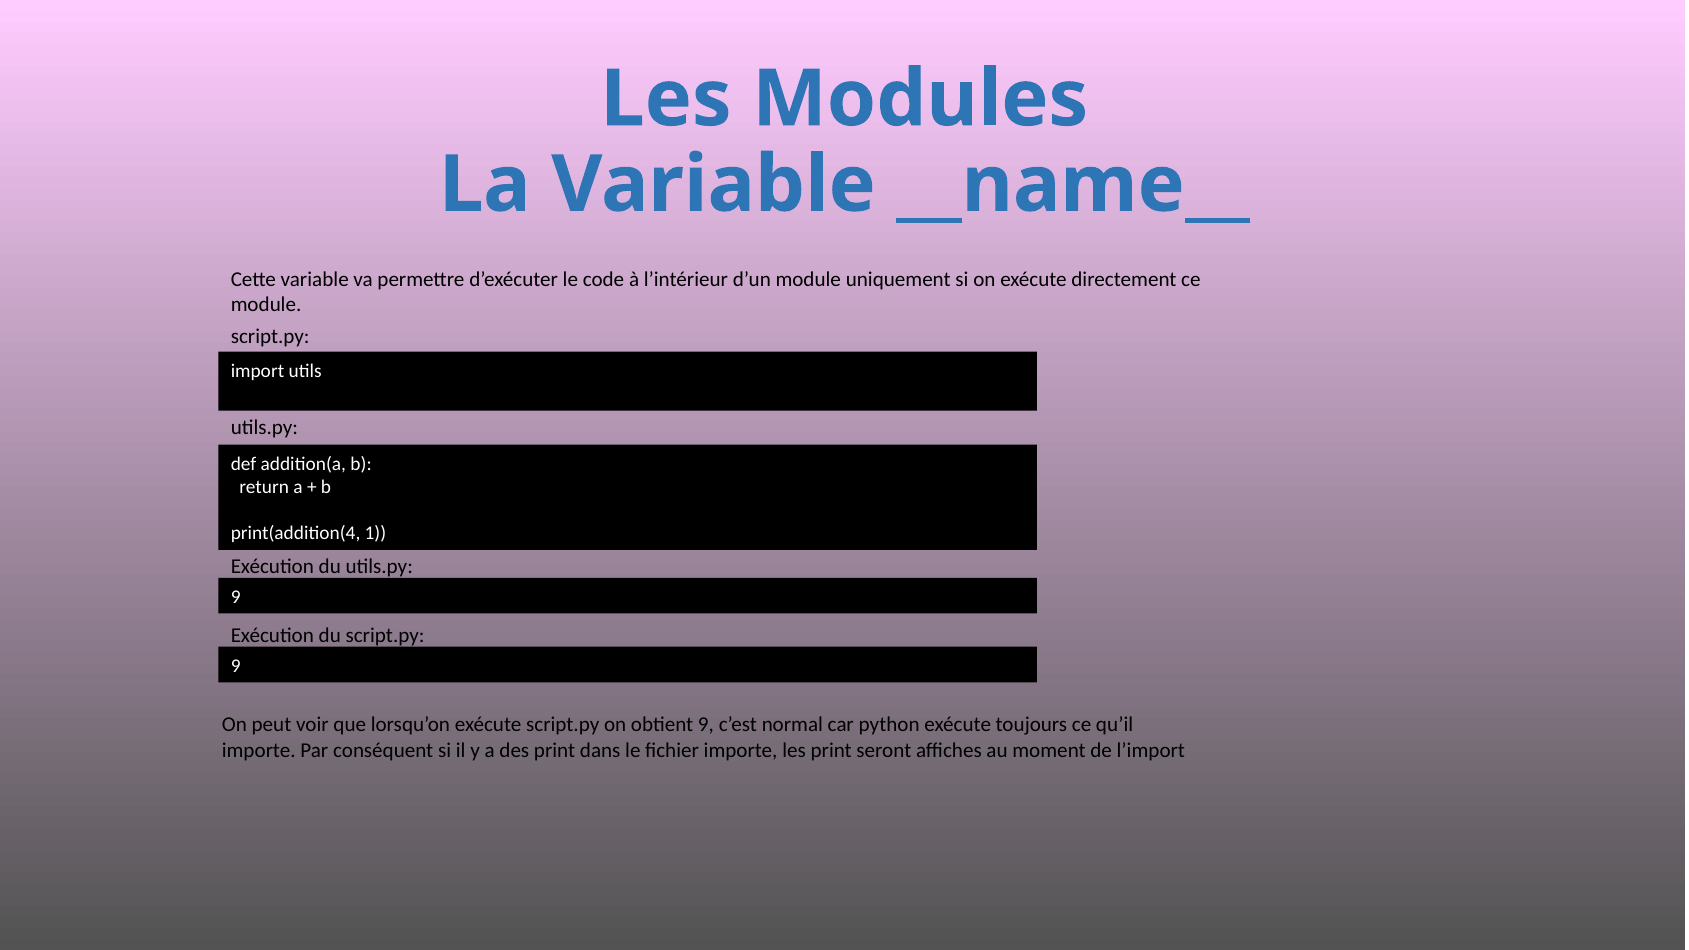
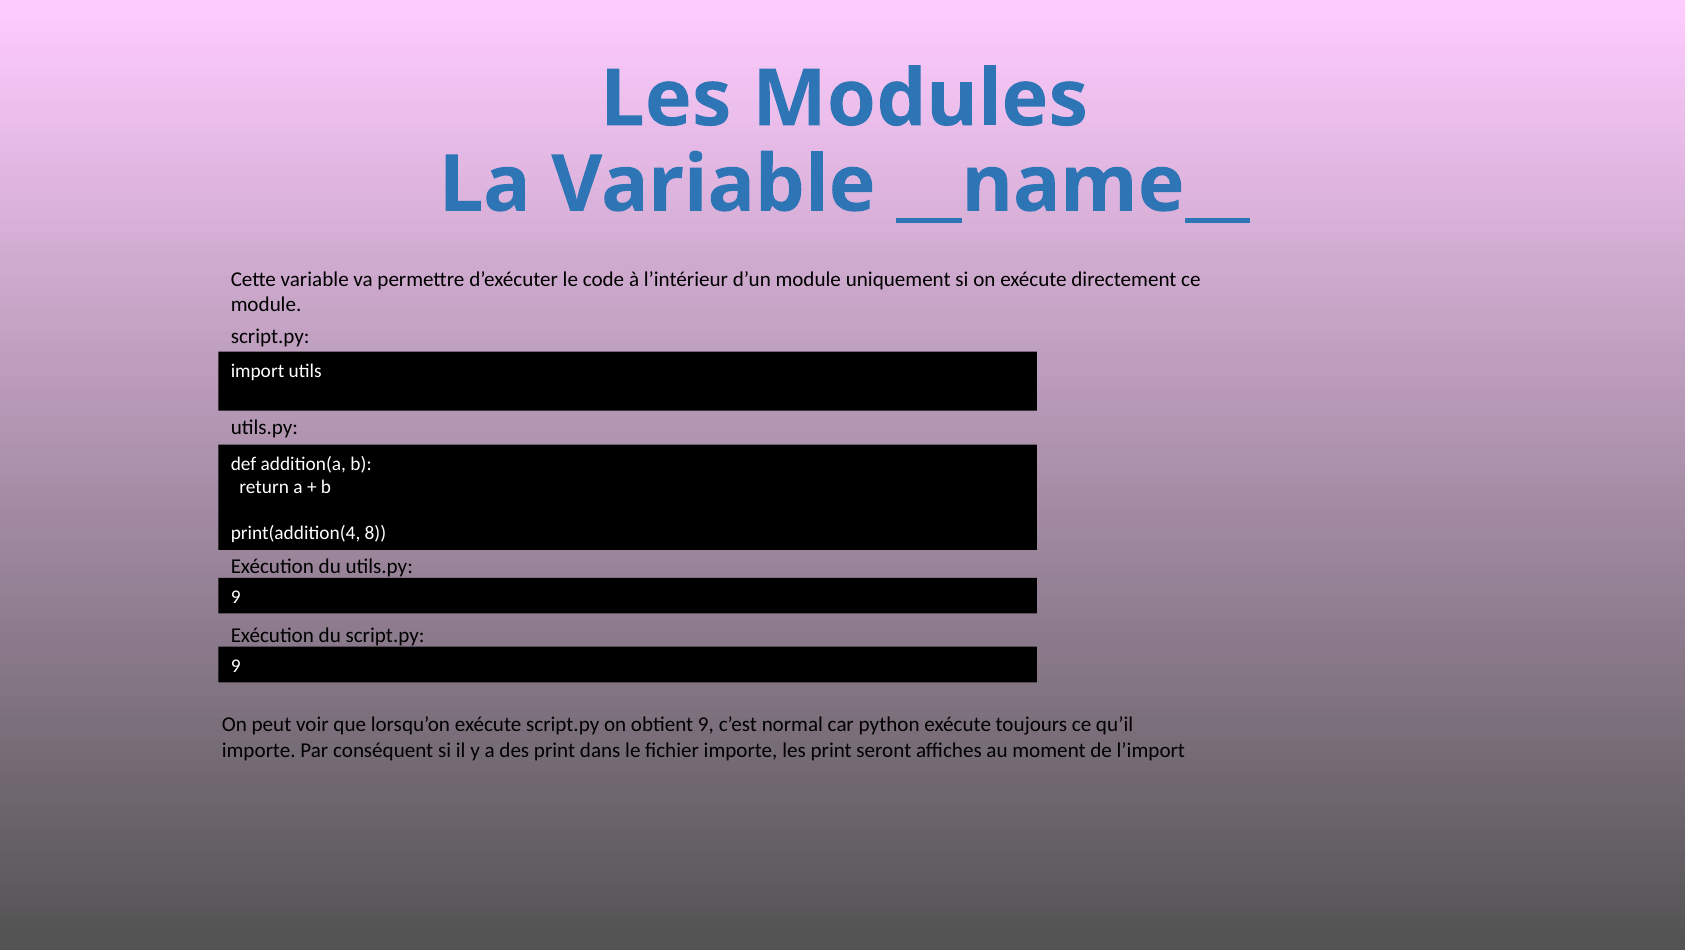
1: 1 -> 8 (375, 534)
